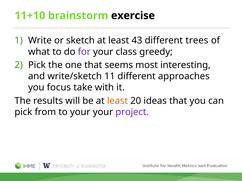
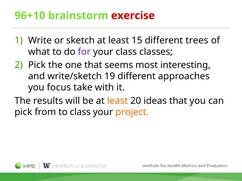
11+10: 11+10 -> 96+10 (30, 16)
exercise colour: black -> red (133, 16)
43: 43 -> 15 (137, 41)
greedy: greedy -> classes (156, 52)
11: 11 -> 19 (110, 76)
to your: your -> class (80, 112)
project colour: purple -> orange (132, 112)
